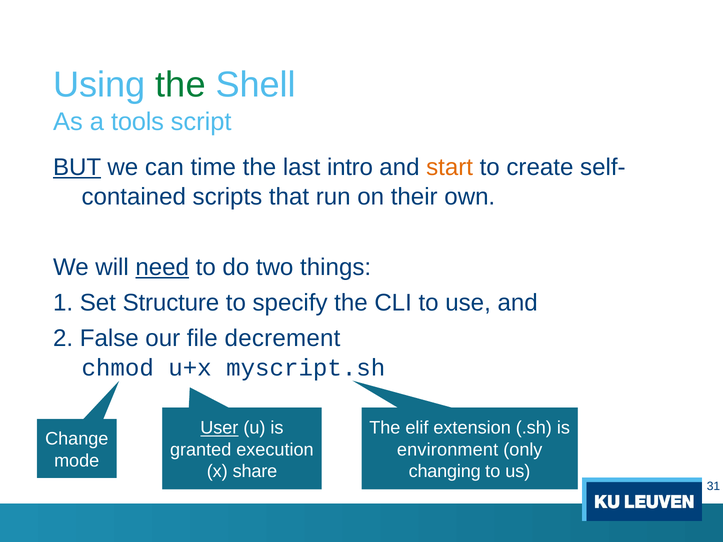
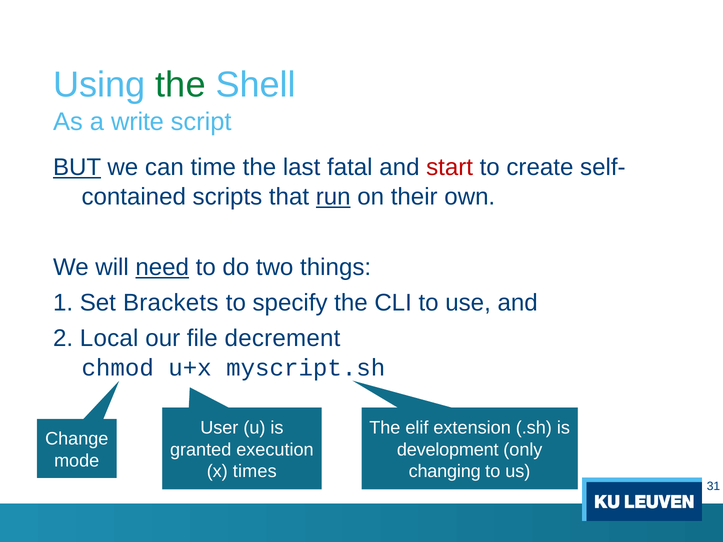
tools: tools -> write (138, 122)
intro: intro -> fatal (350, 168)
start colour: orange -> red (450, 168)
run underline: none -> present (333, 197)
Structure: Structure -> Brackets (171, 303)
False: False -> Local (109, 338)
User underline: present -> none (219, 428)
environment: environment -> development (448, 450)
share: share -> times (255, 472)
